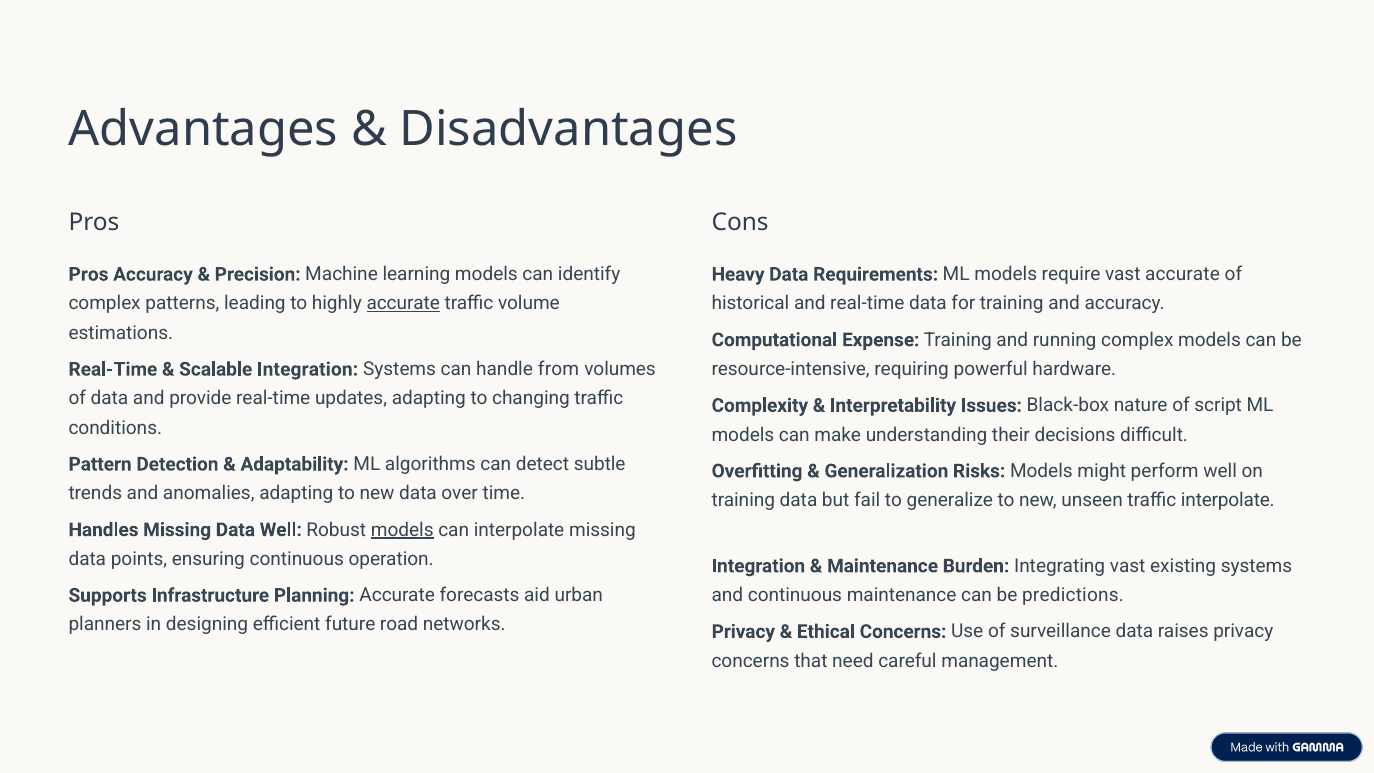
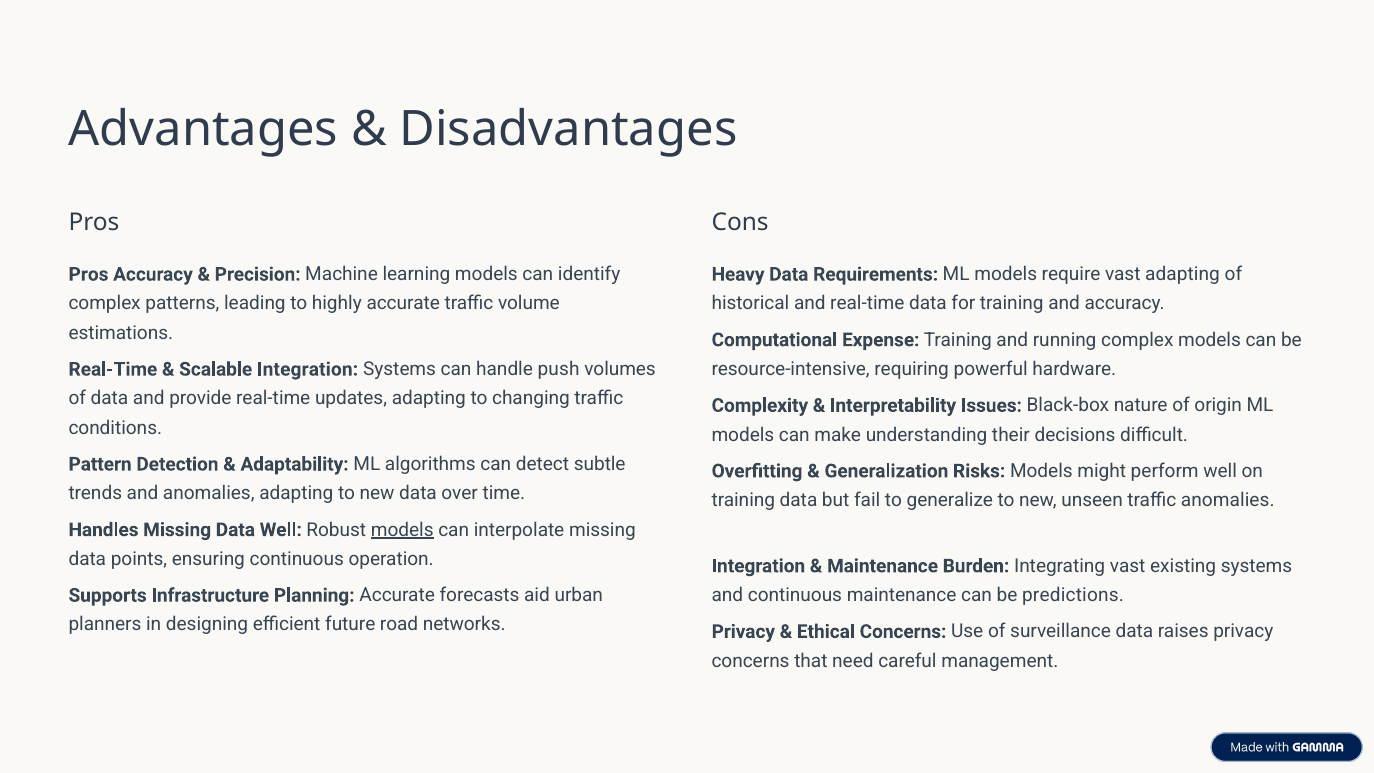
vast accurate: accurate -> adapting (1183, 274)
accurate underline: present -> none (403, 304)
from: from -> push (559, 369)
script: script -> origin (1218, 405)
traffic interpolate: interpolate -> anomalies (1228, 500)
